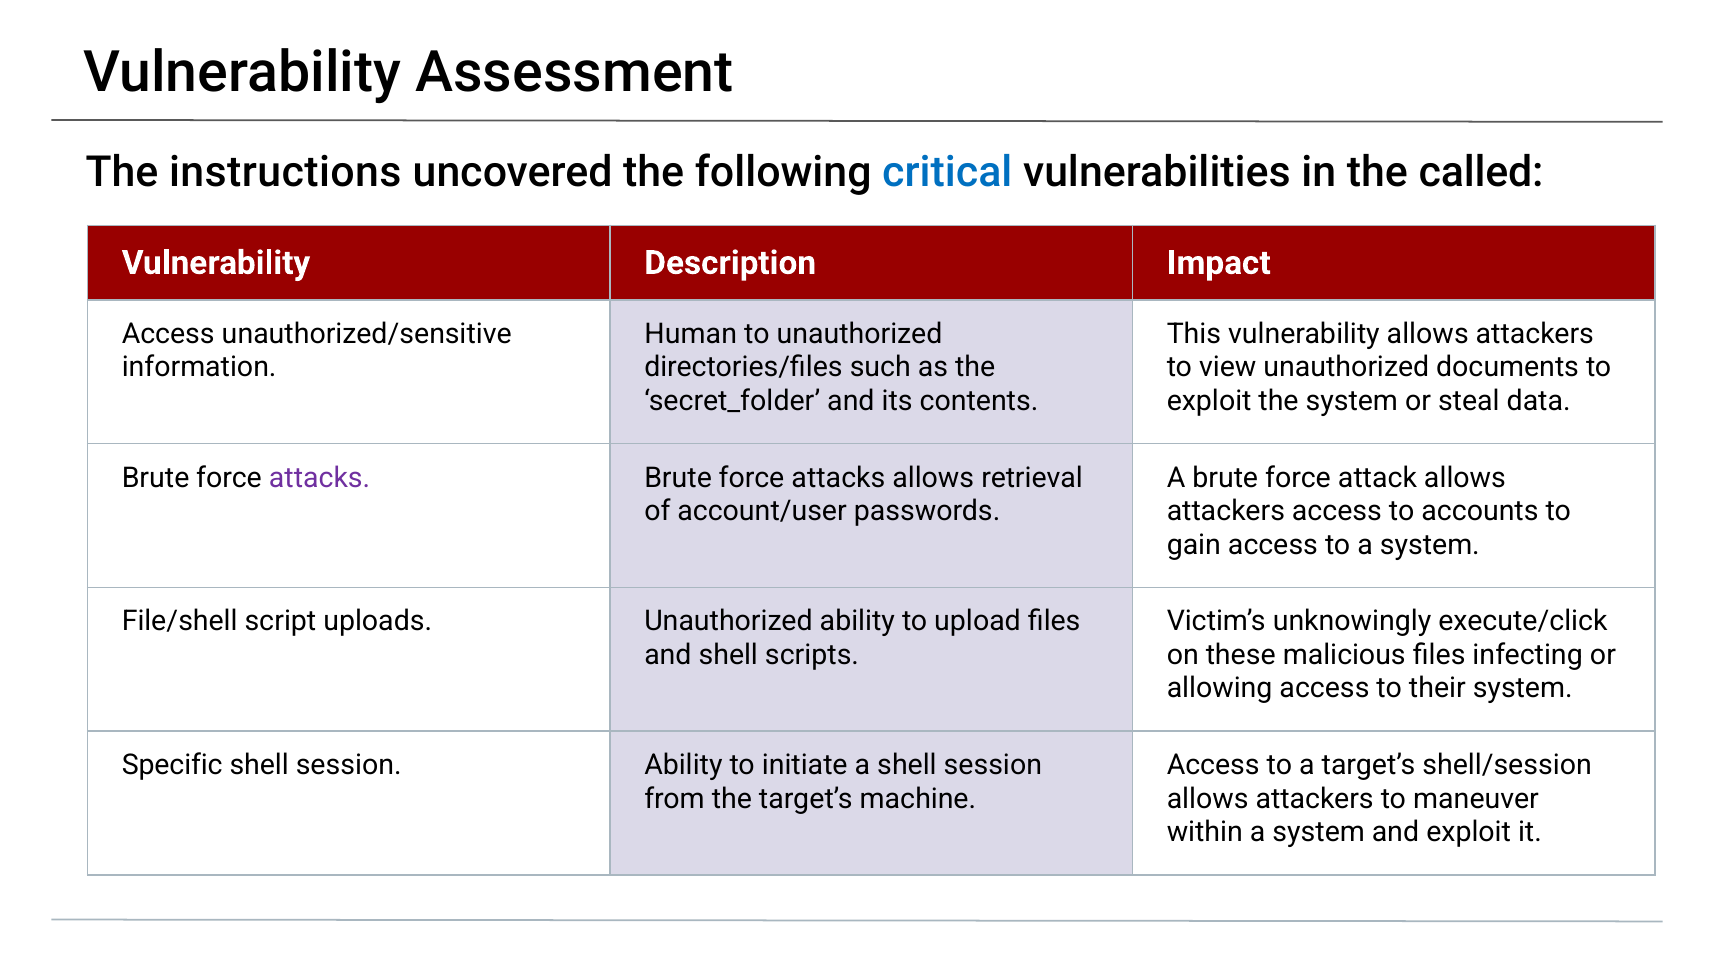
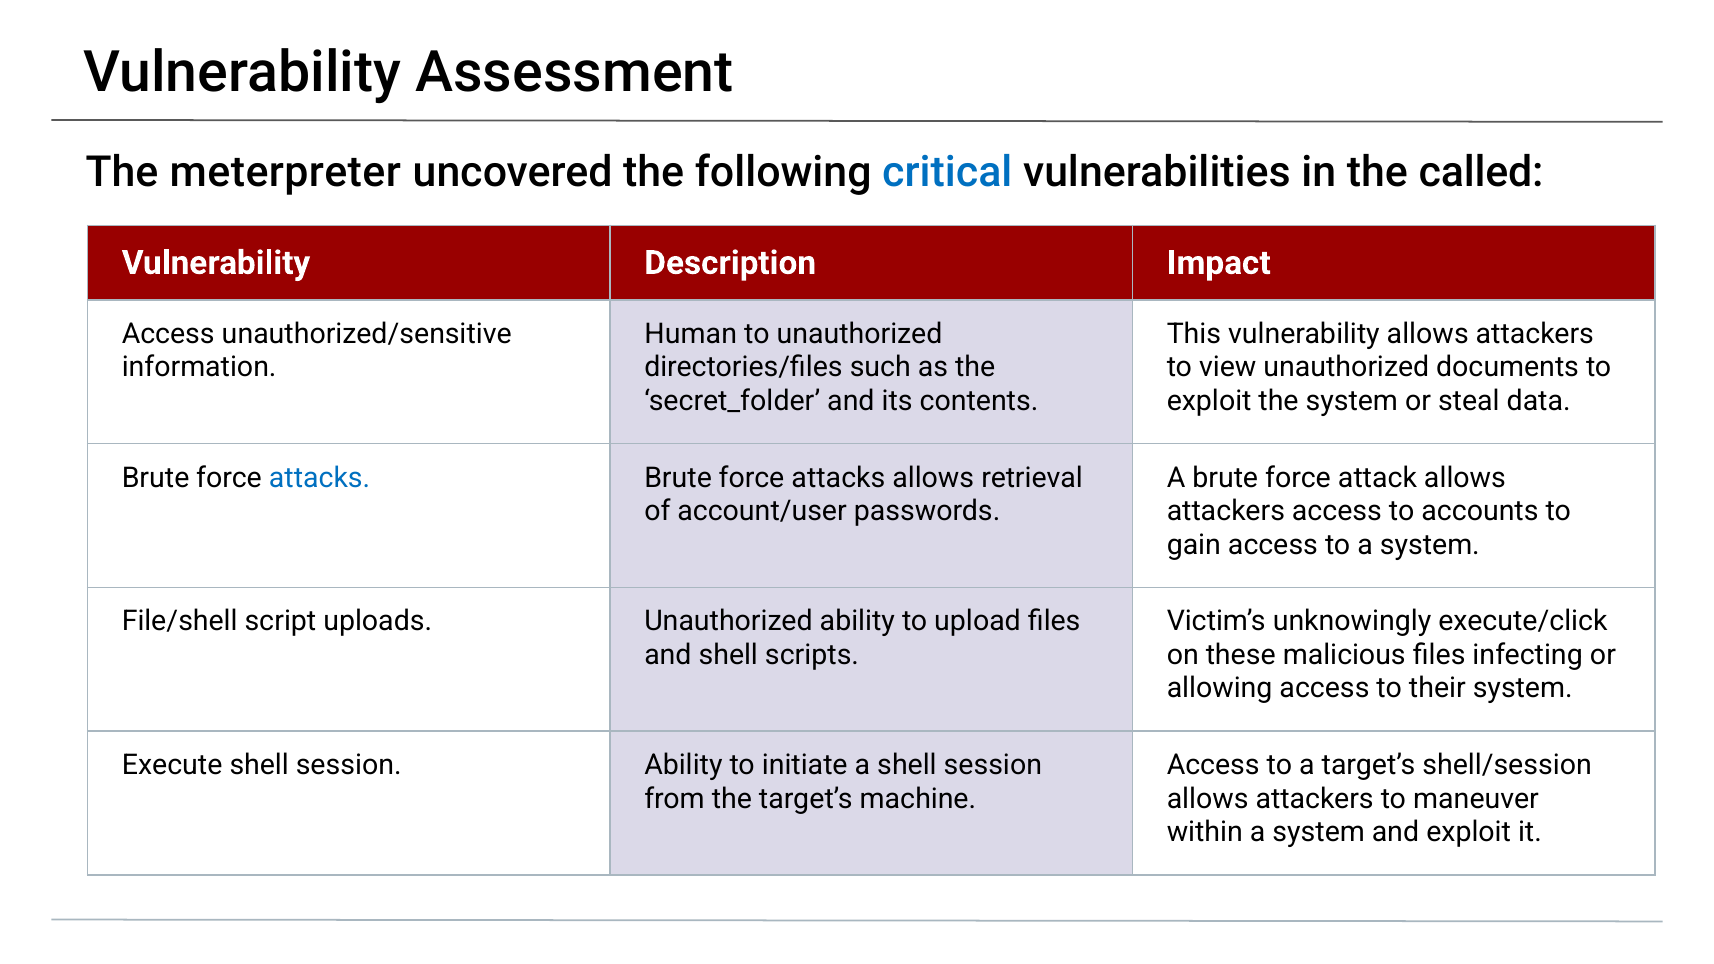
instructions: instructions -> meterpreter (285, 173)
attacks colour: purple -> blue (320, 478)
Specific: Specific -> Execute (172, 765)
